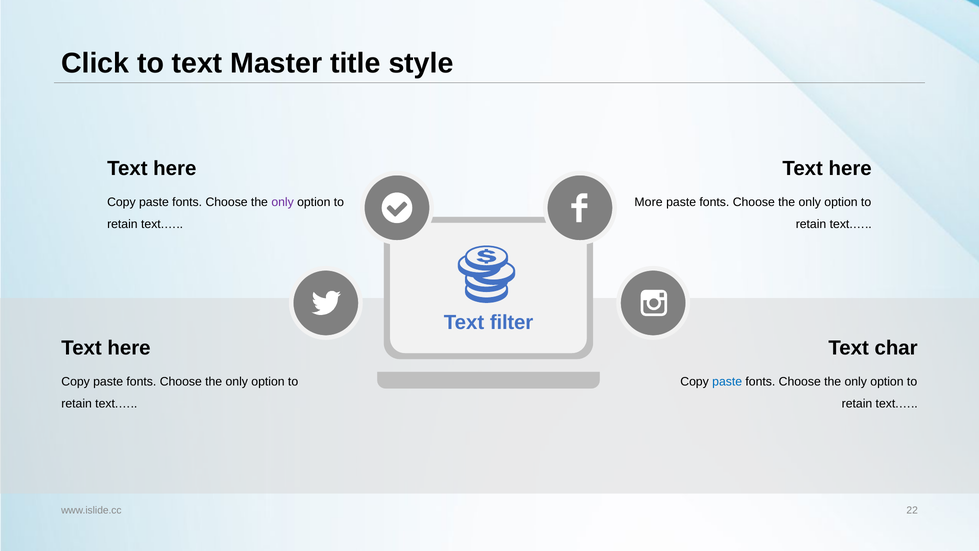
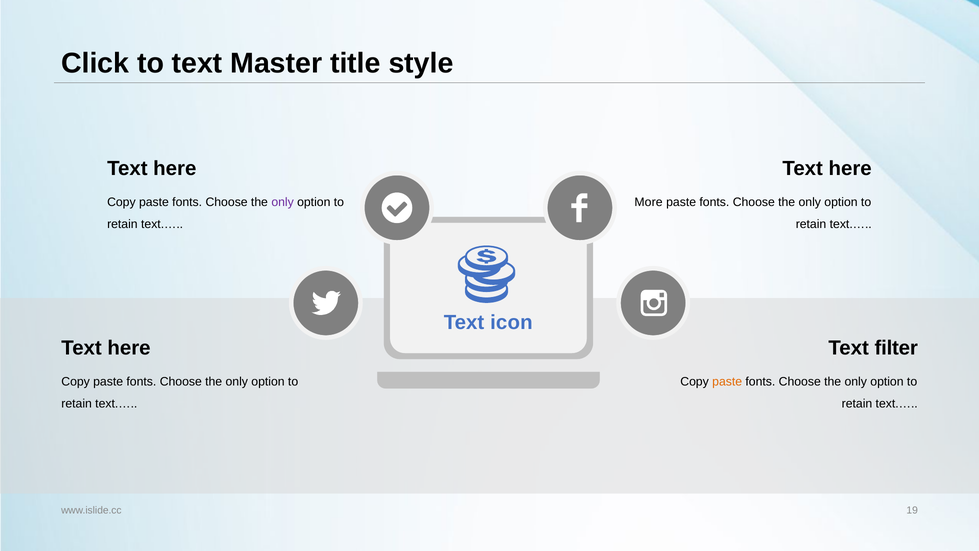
filter: filter -> icon (511, 322)
char: char -> filter (896, 348)
paste colour: blue -> orange (727, 381)
22: 22 -> 19 (912, 510)
